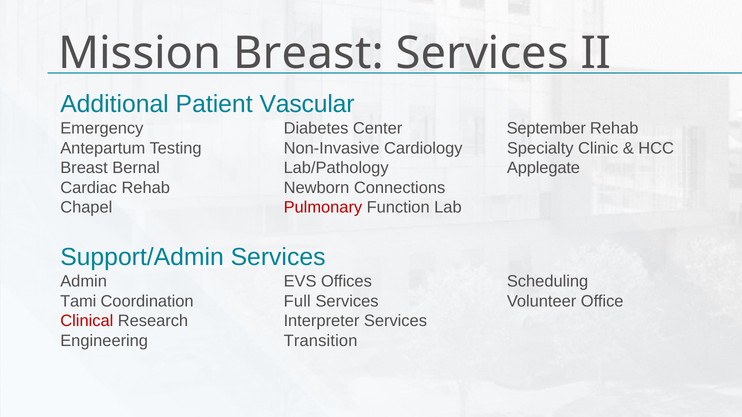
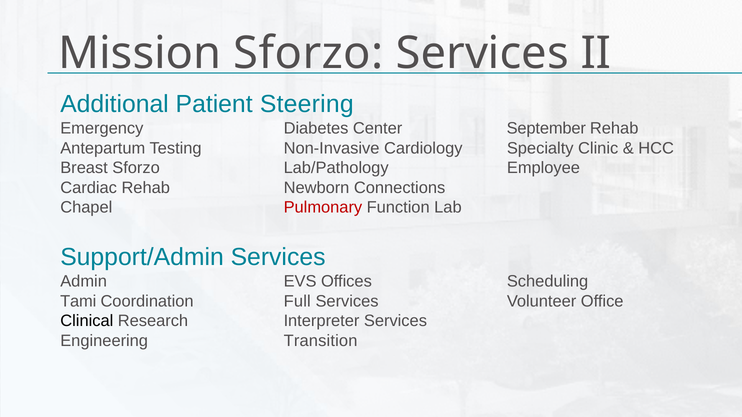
Mission Breast: Breast -> Sforzo (308, 53)
Vascular: Vascular -> Steering (307, 104)
Breast Bernal: Bernal -> Sforzo (136, 168)
Applegate: Applegate -> Employee (543, 168)
Clinical colour: red -> black (87, 321)
